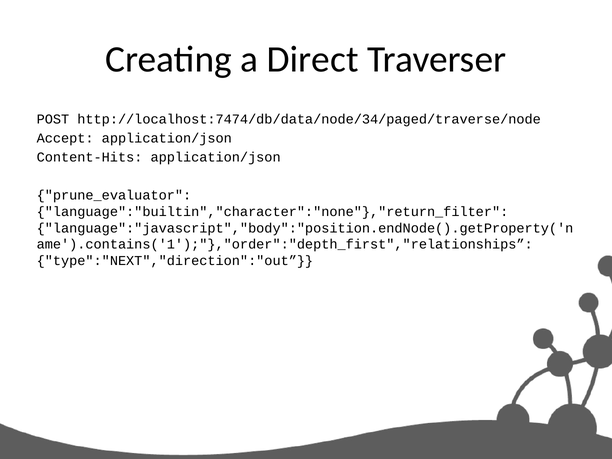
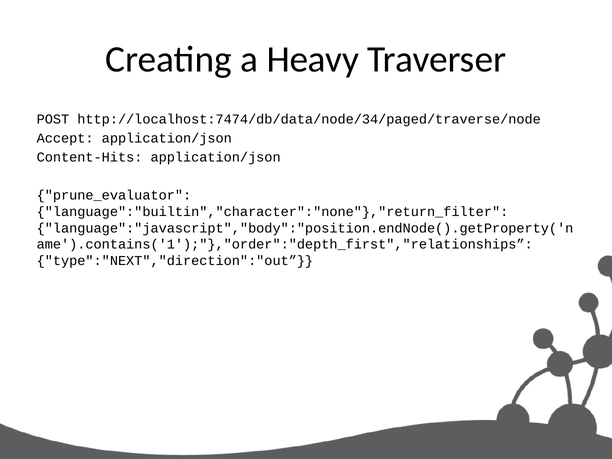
Direct: Direct -> Heavy (313, 59)
